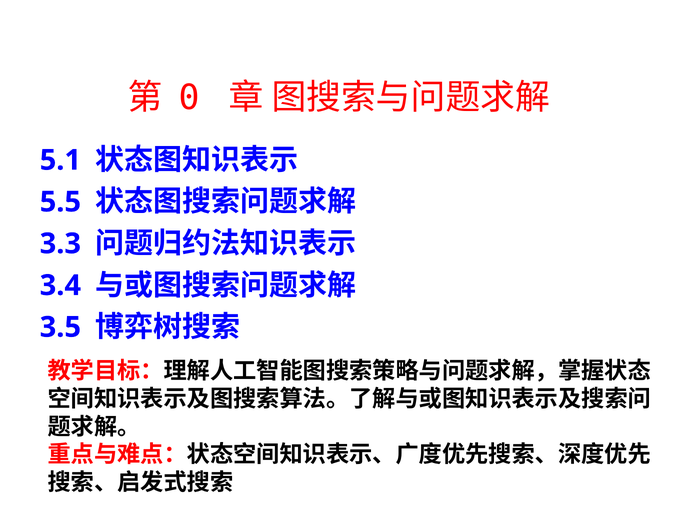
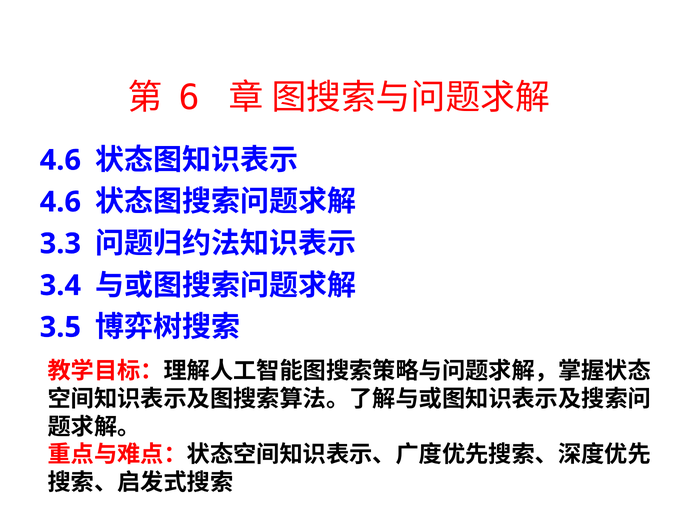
0: 0 -> 6 (189, 98)
5.1: 5.1 -> 4.6 (60, 160)
5.5: 5.5 -> 4.6 (60, 202)
